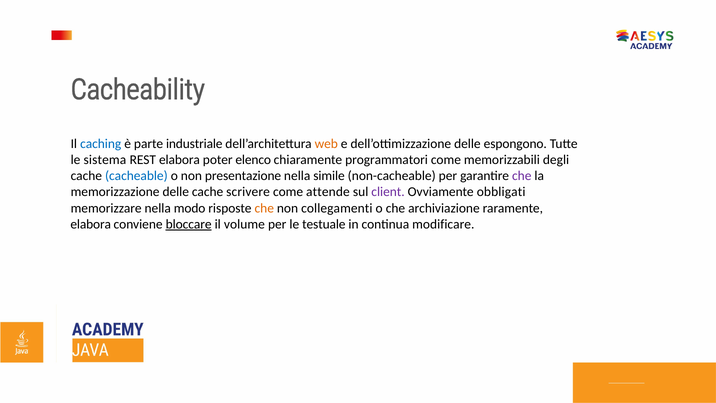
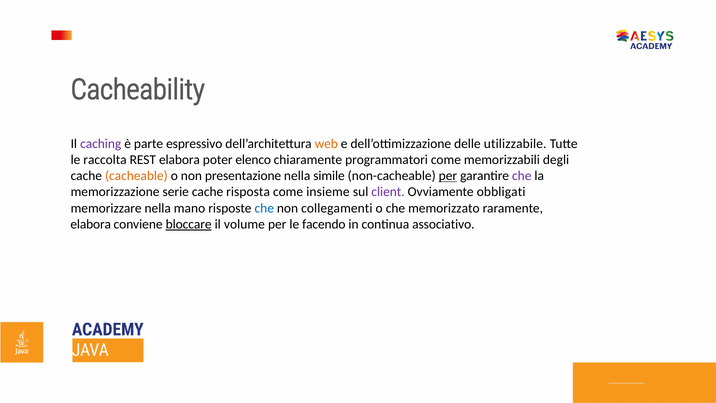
caching colour: blue -> purple (101, 144)
industriale: industriale -> espressivo (194, 144)
espongono: espongono -> utilizzabile (515, 144)
sistema: sistema -> raccolta (105, 160)
cacheable colour: blue -> orange (136, 176)
per underline: none -> present (448, 176)
memorizzazione delle: delle -> serie (176, 192)
scrivere: scrivere -> risposta (248, 192)
attende: attende -> insieme (328, 192)
modo: modo -> mano (190, 208)
che colour: orange -> blue (264, 208)
archiviazione: archiviazione -> memorizzato (444, 208)
testuale: testuale -> facendo (324, 224)
modificare: modificare -> associativo (443, 224)
